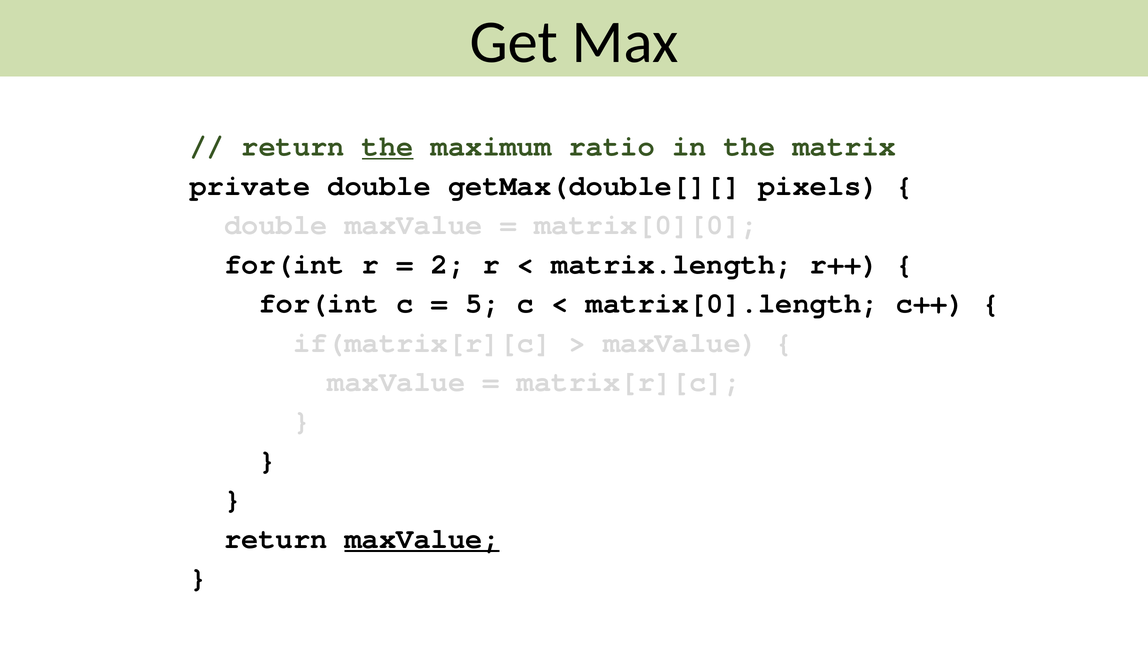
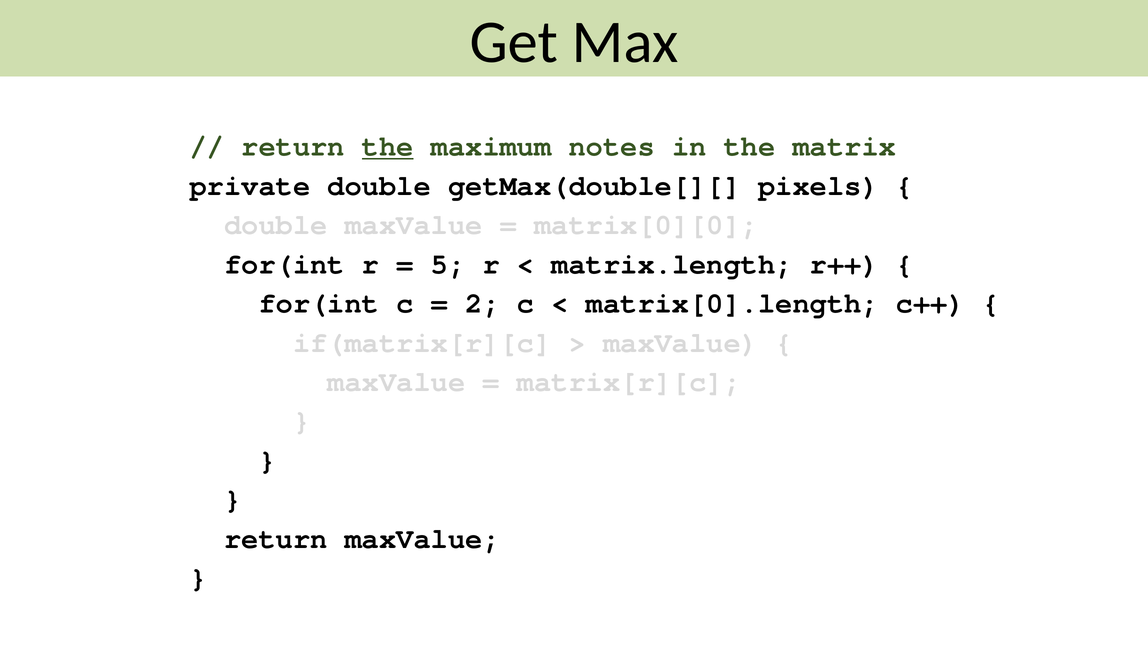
ratio: ratio -> notes (612, 146)
2: 2 -> 5 (448, 264)
5: 5 -> 2 (483, 303)
maxValue underline: present -> none (422, 539)
